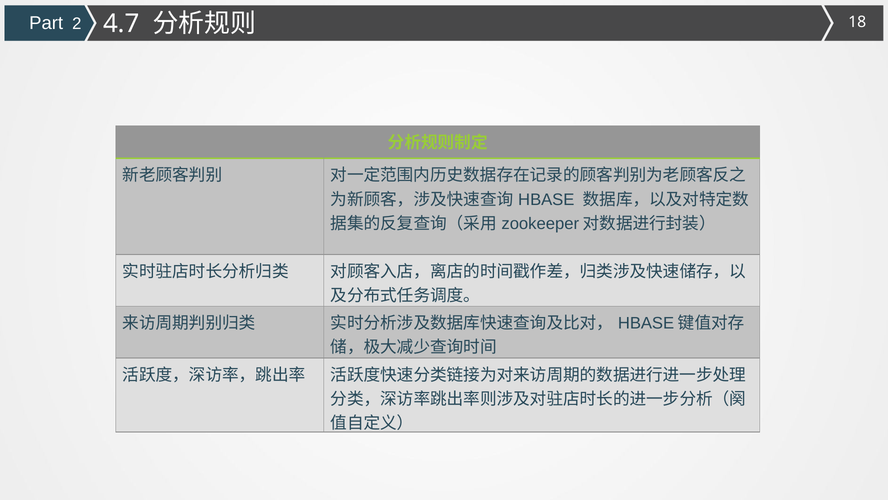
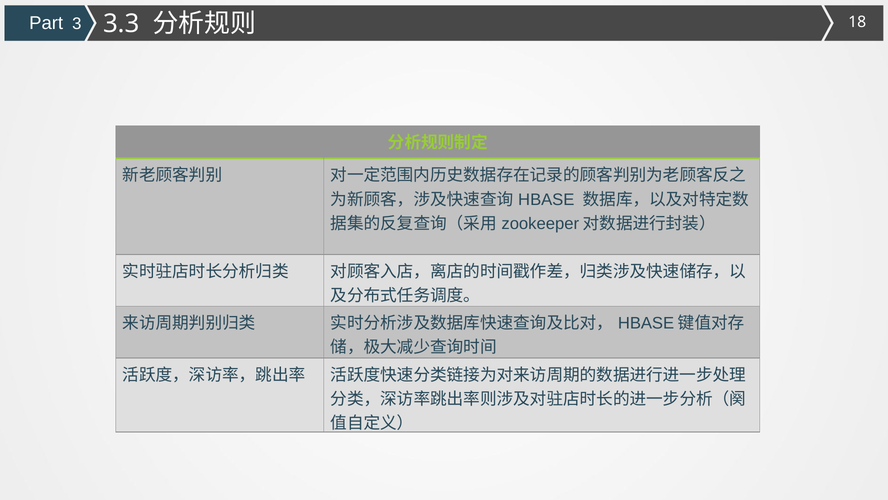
2: 2 -> 3 (77, 24)
4.7: 4.7 -> 3.3 (121, 24)
